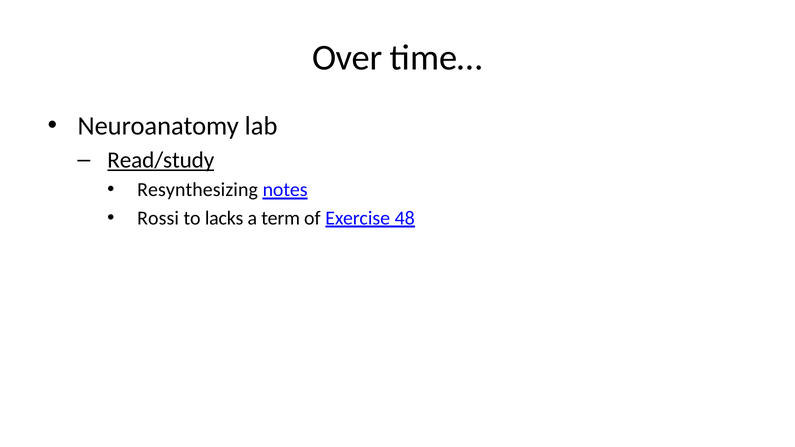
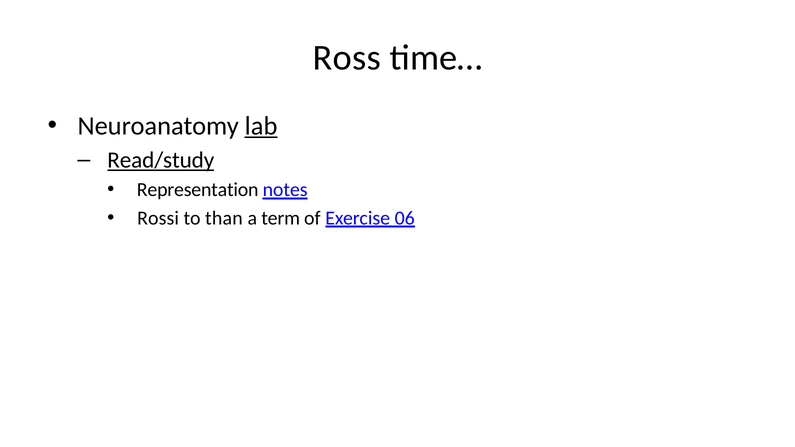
Over: Over -> Ross (347, 58)
lab underline: none -> present (261, 126)
Resynthesizing: Resynthesizing -> Representation (198, 190)
lacks: lacks -> than (224, 218)
48: 48 -> 06 (405, 218)
